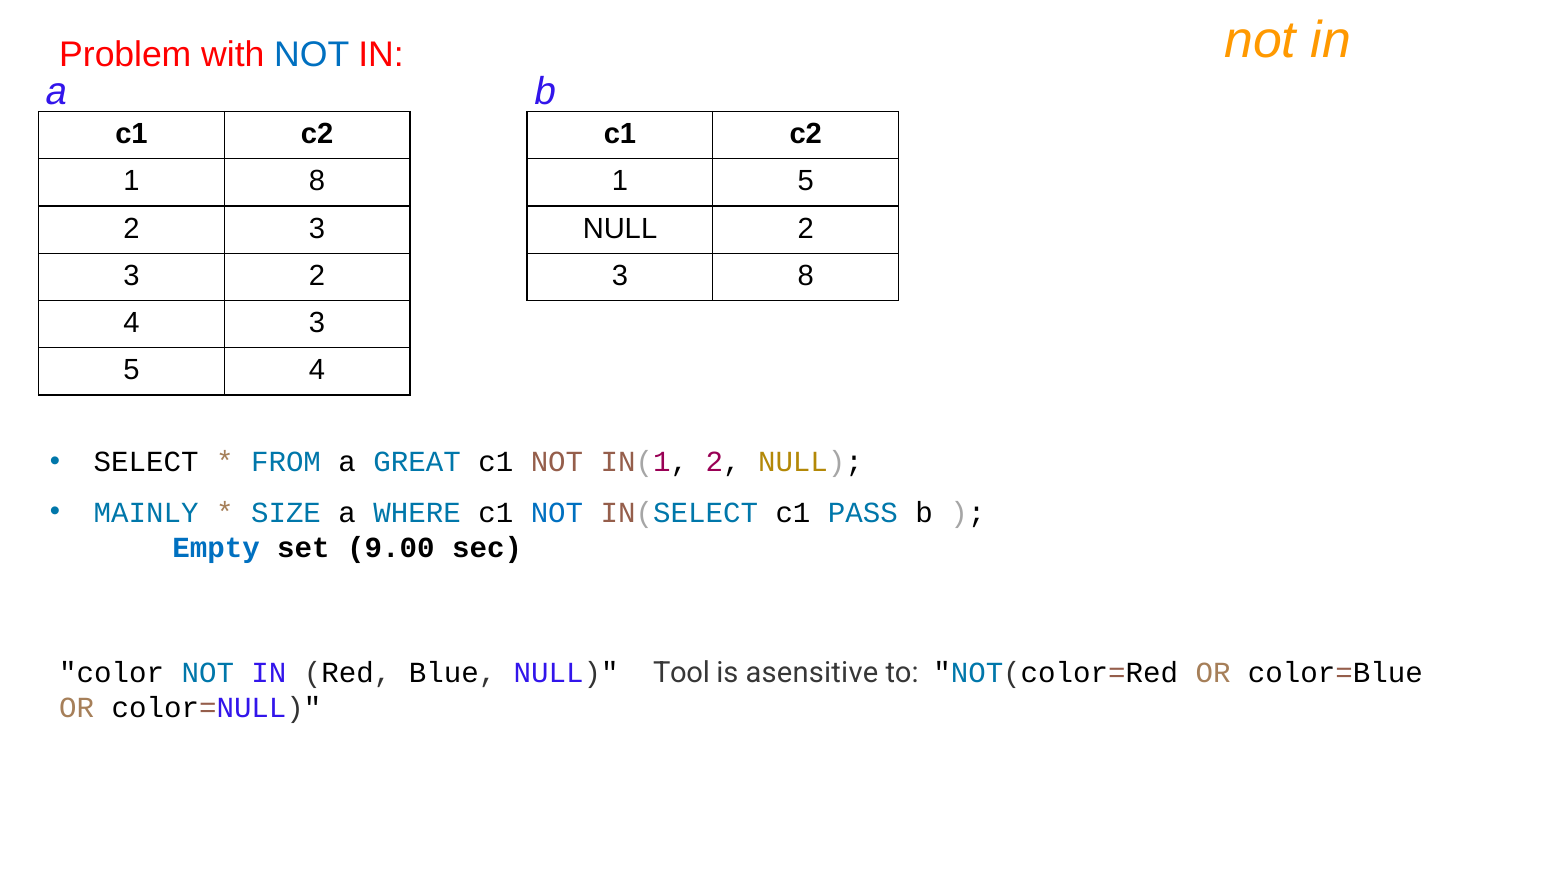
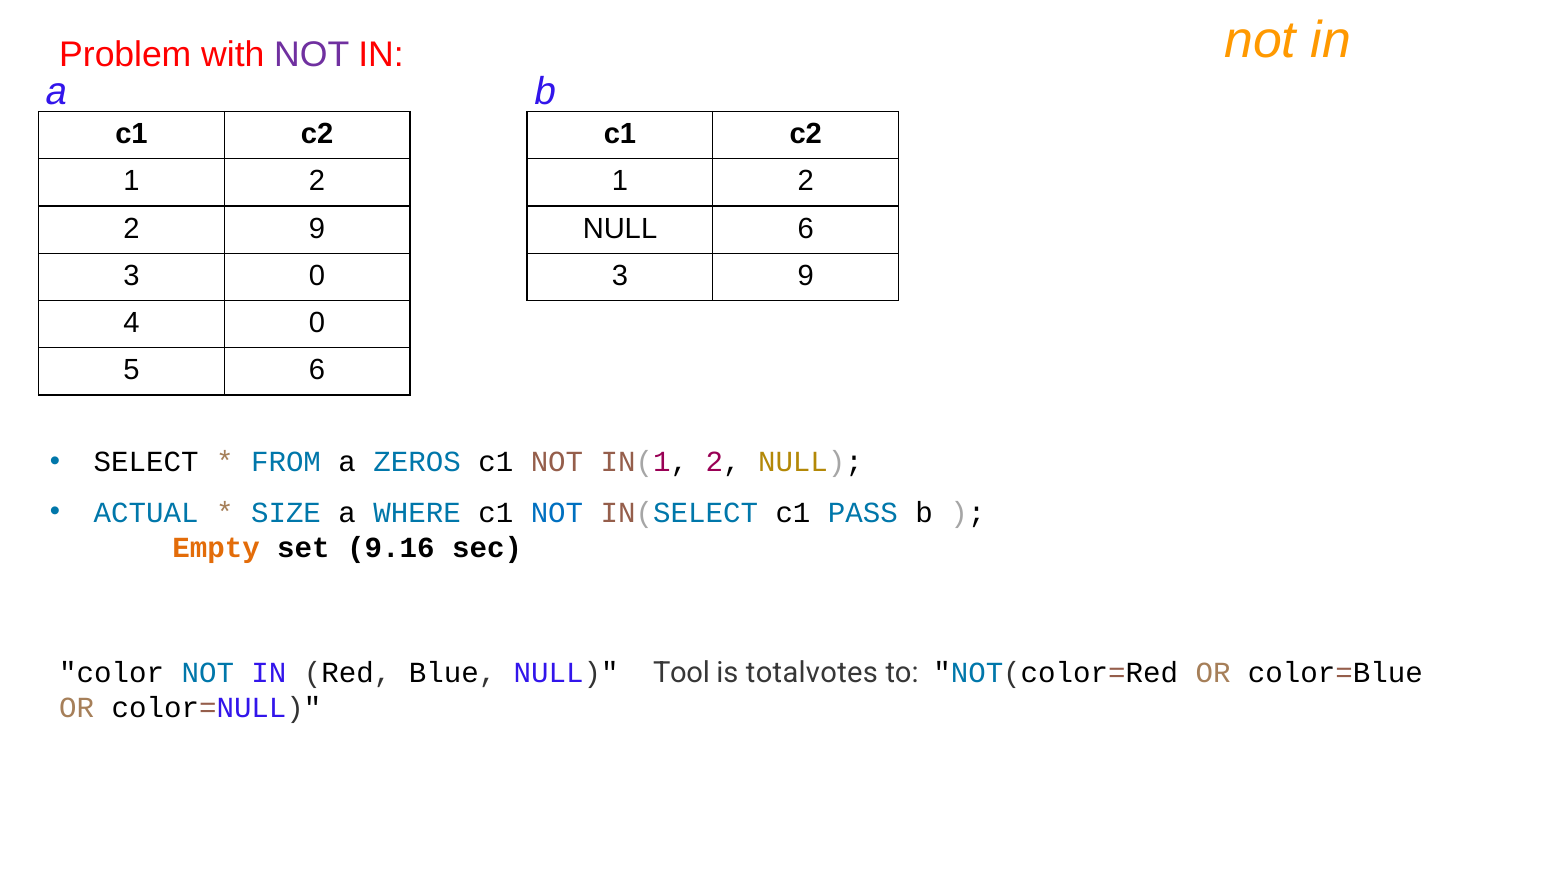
NOT colour: blue -> purple (312, 55)
8: 8 -> 2 (317, 181)
5: 5 -> 2 (806, 181)
3: 3 -> 9 (317, 229)
NULL 2: 2 -> 6 (806, 229)
3 2: 2 -> 0 (317, 276)
3 8: 8 -> 9 (806, 276)
4 3: 3 -> 0 (317, 323)
5 4: 4 -> 6 (317, 370)
GREAT: GREAT -> ZEROS (417, 462)
MAINLY: MAINLY -> ACTUAL (146, 513)
Empty colour: blue -> orange (216, 548)
9.00: 9.00 -> 9.16 (391, 548)
asensitive: asensitive -> totalvotes (812, 673)
